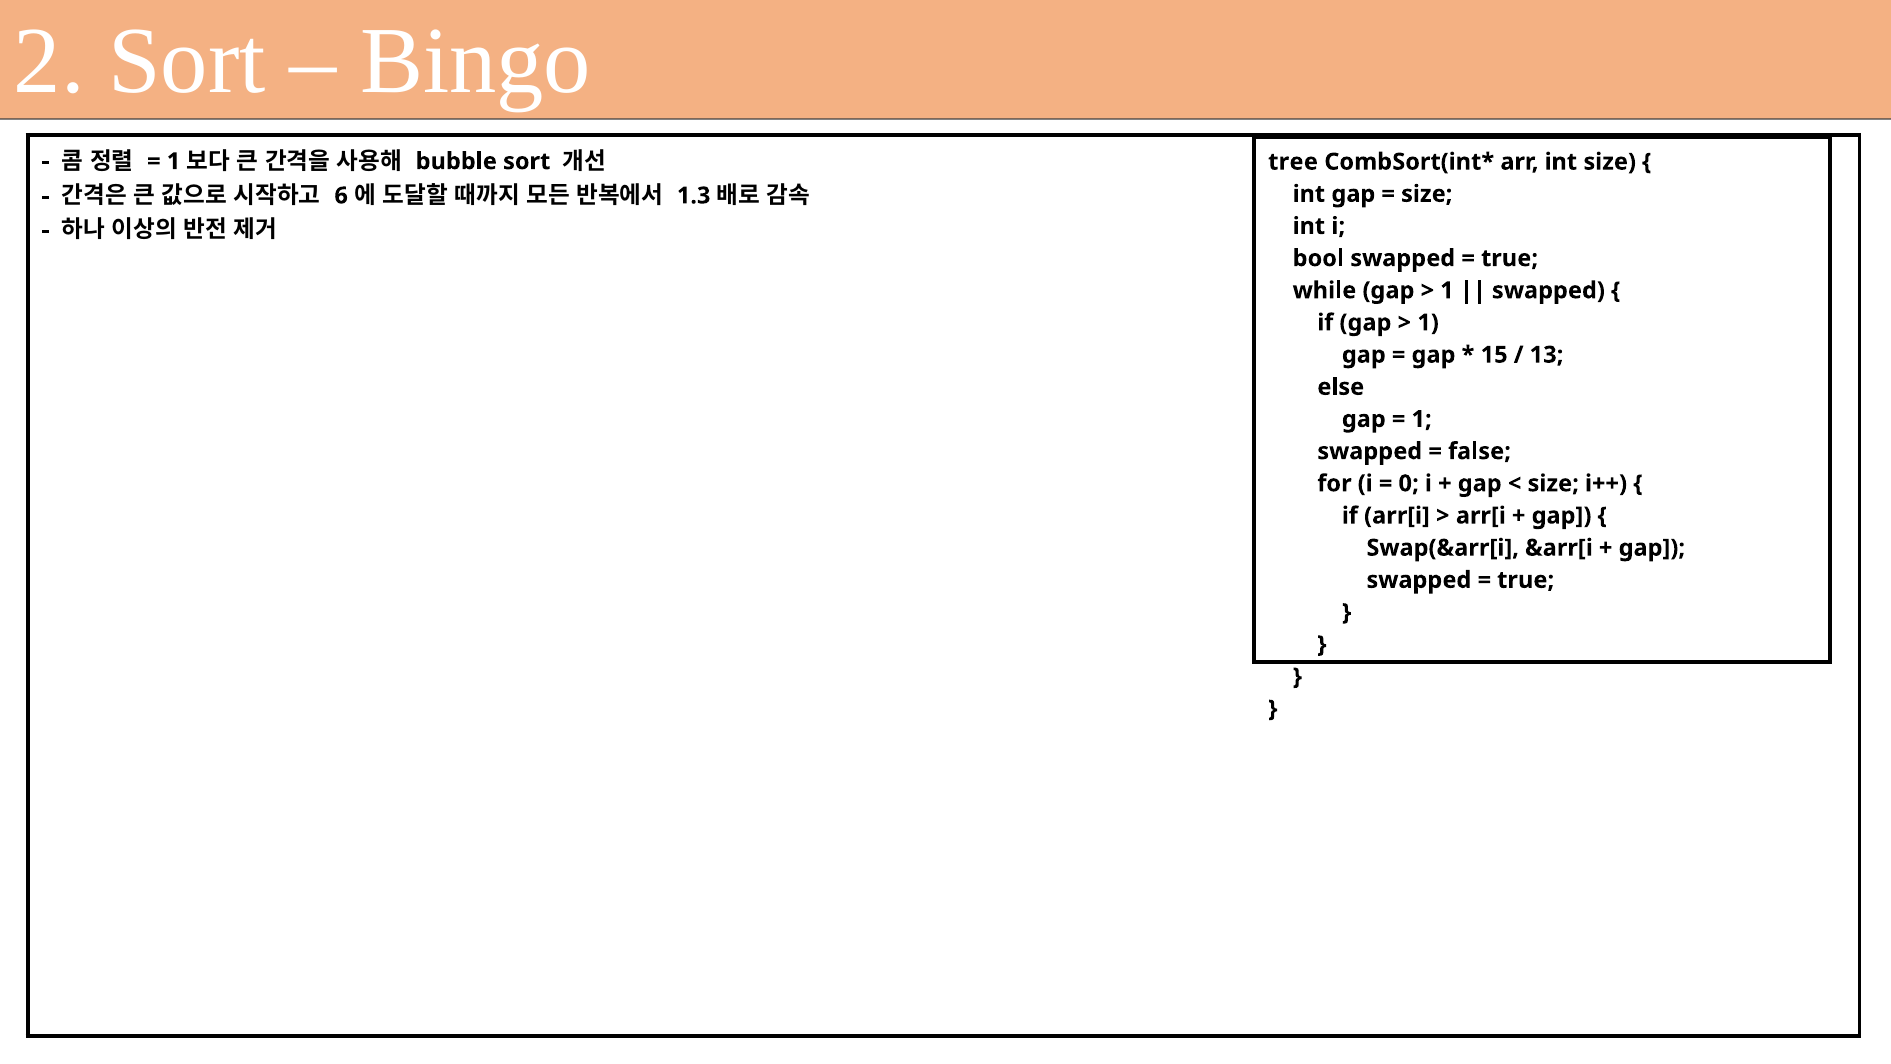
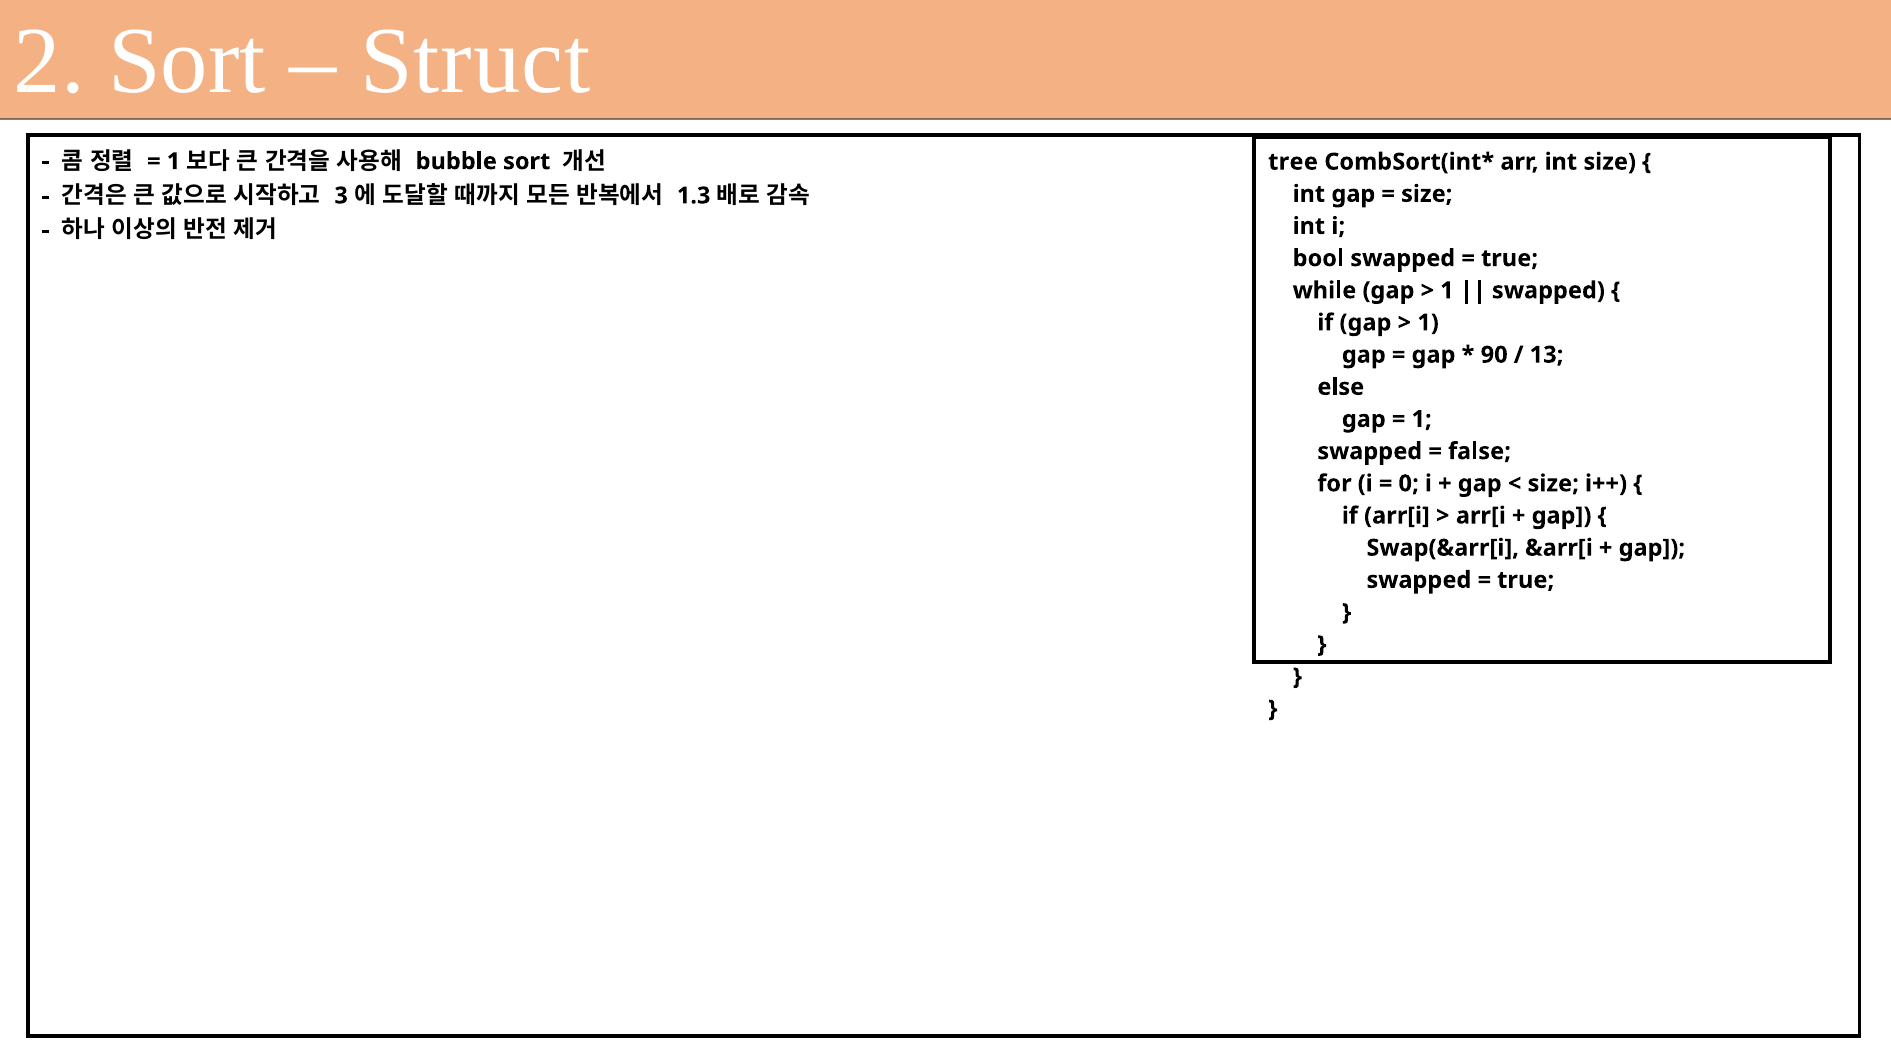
Bingo: Bingo -> Struct (475, 61)
6: 6 -> 3 (341, 196)
15: 15 -> 90 (1494, 355)
